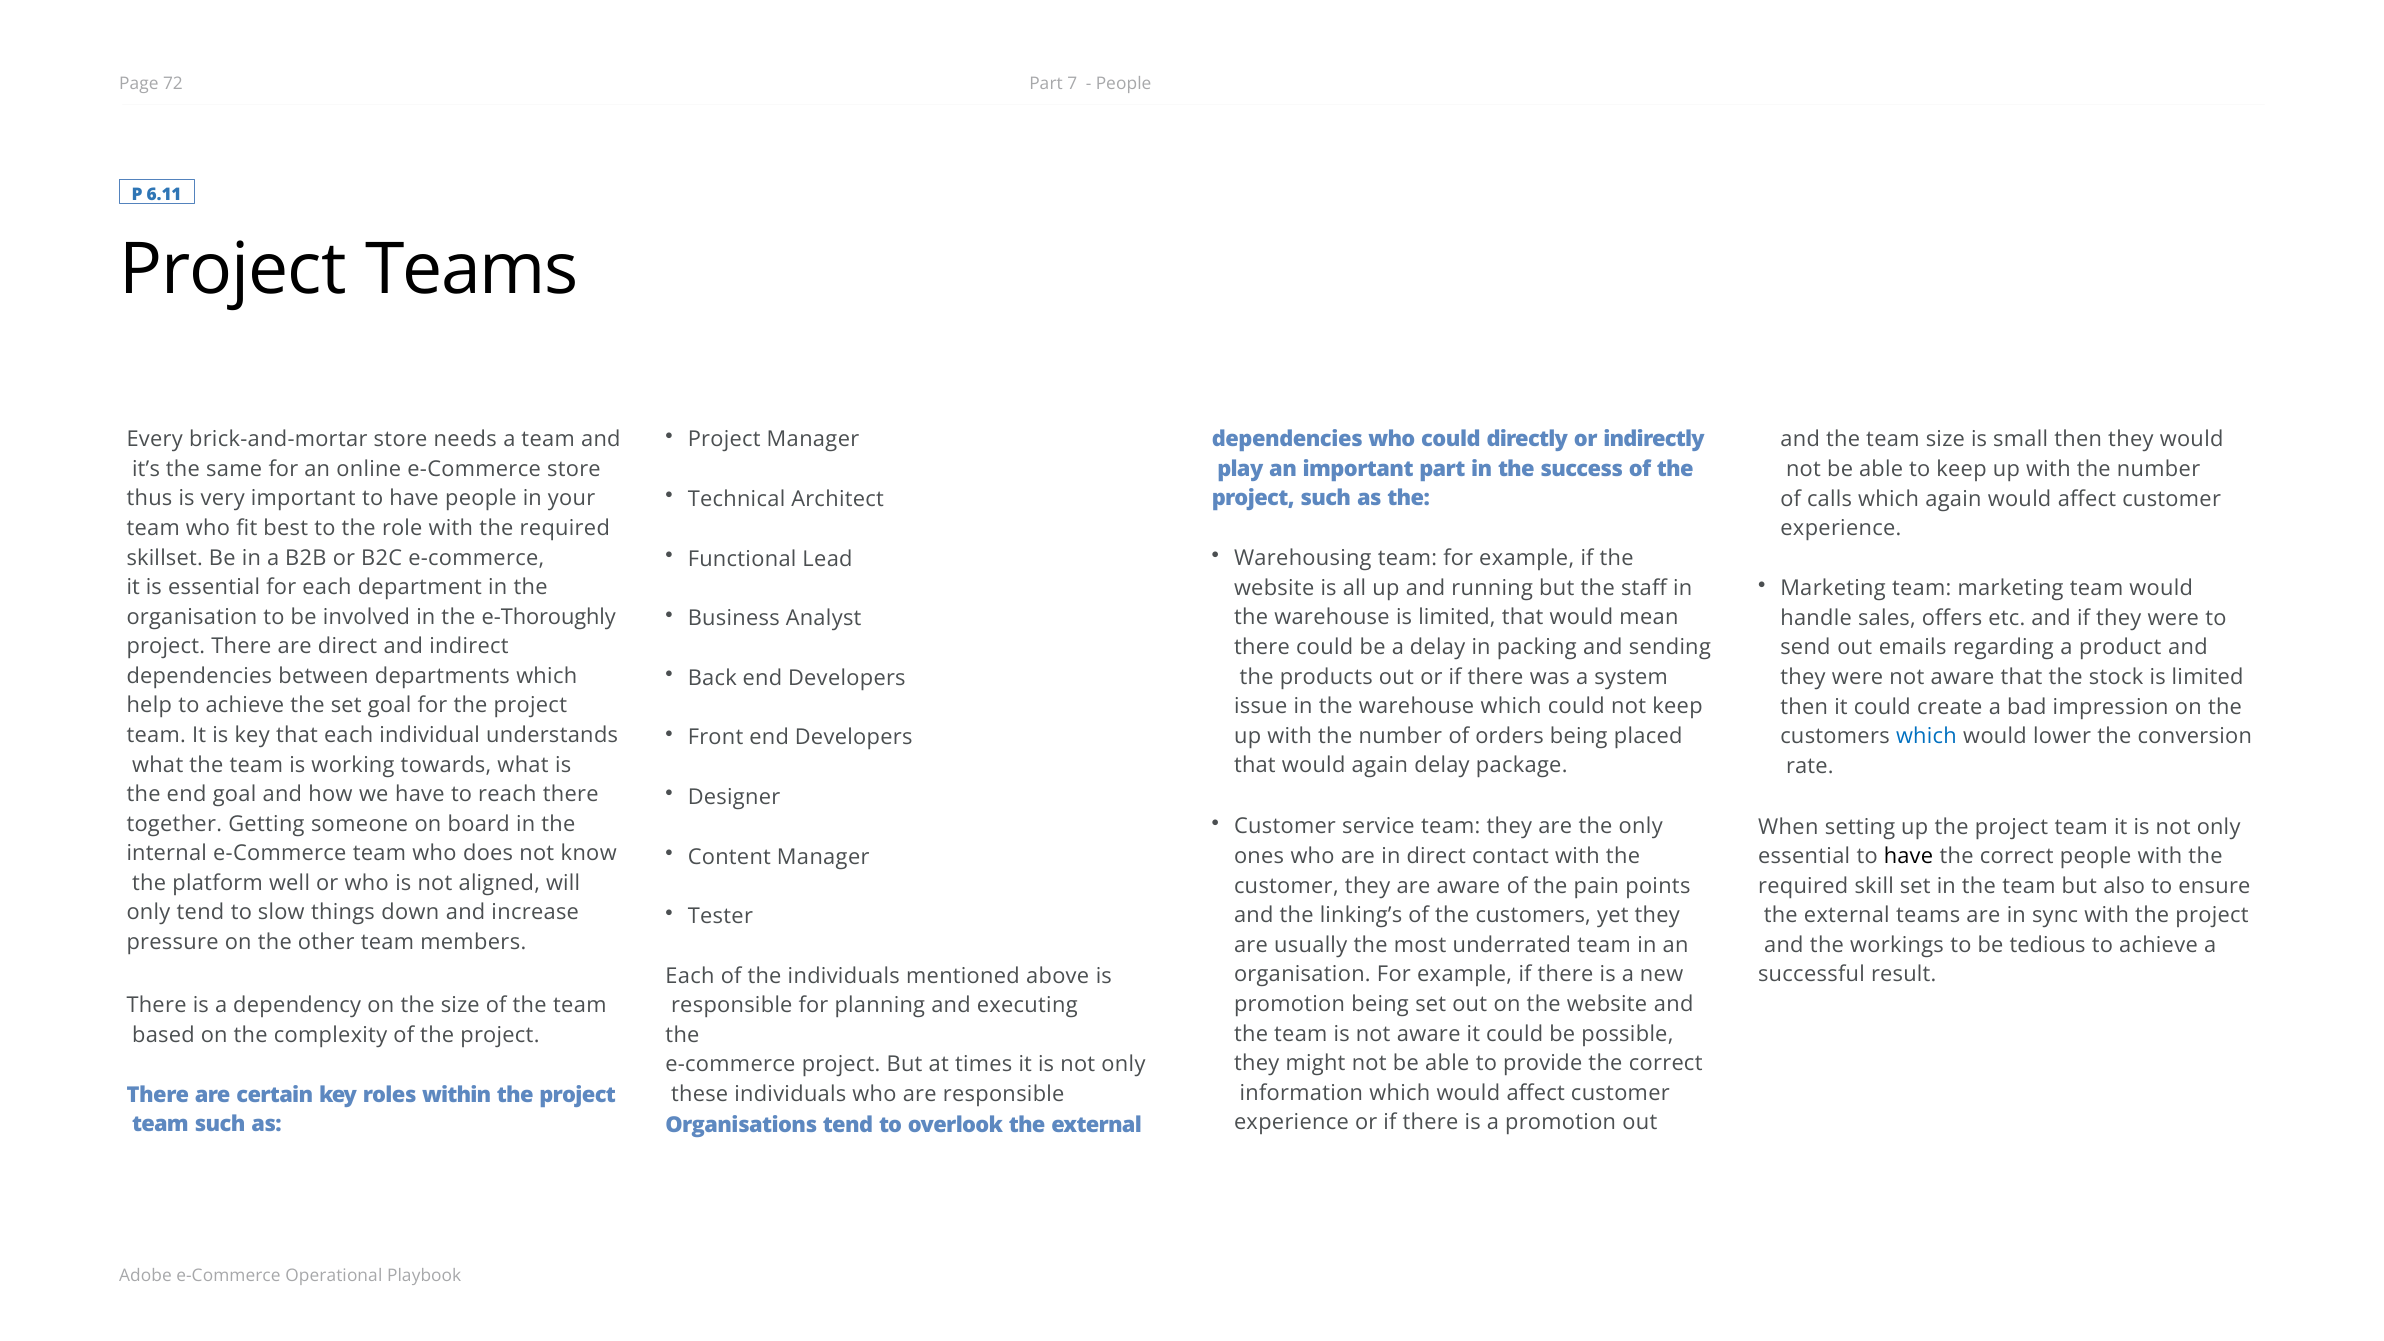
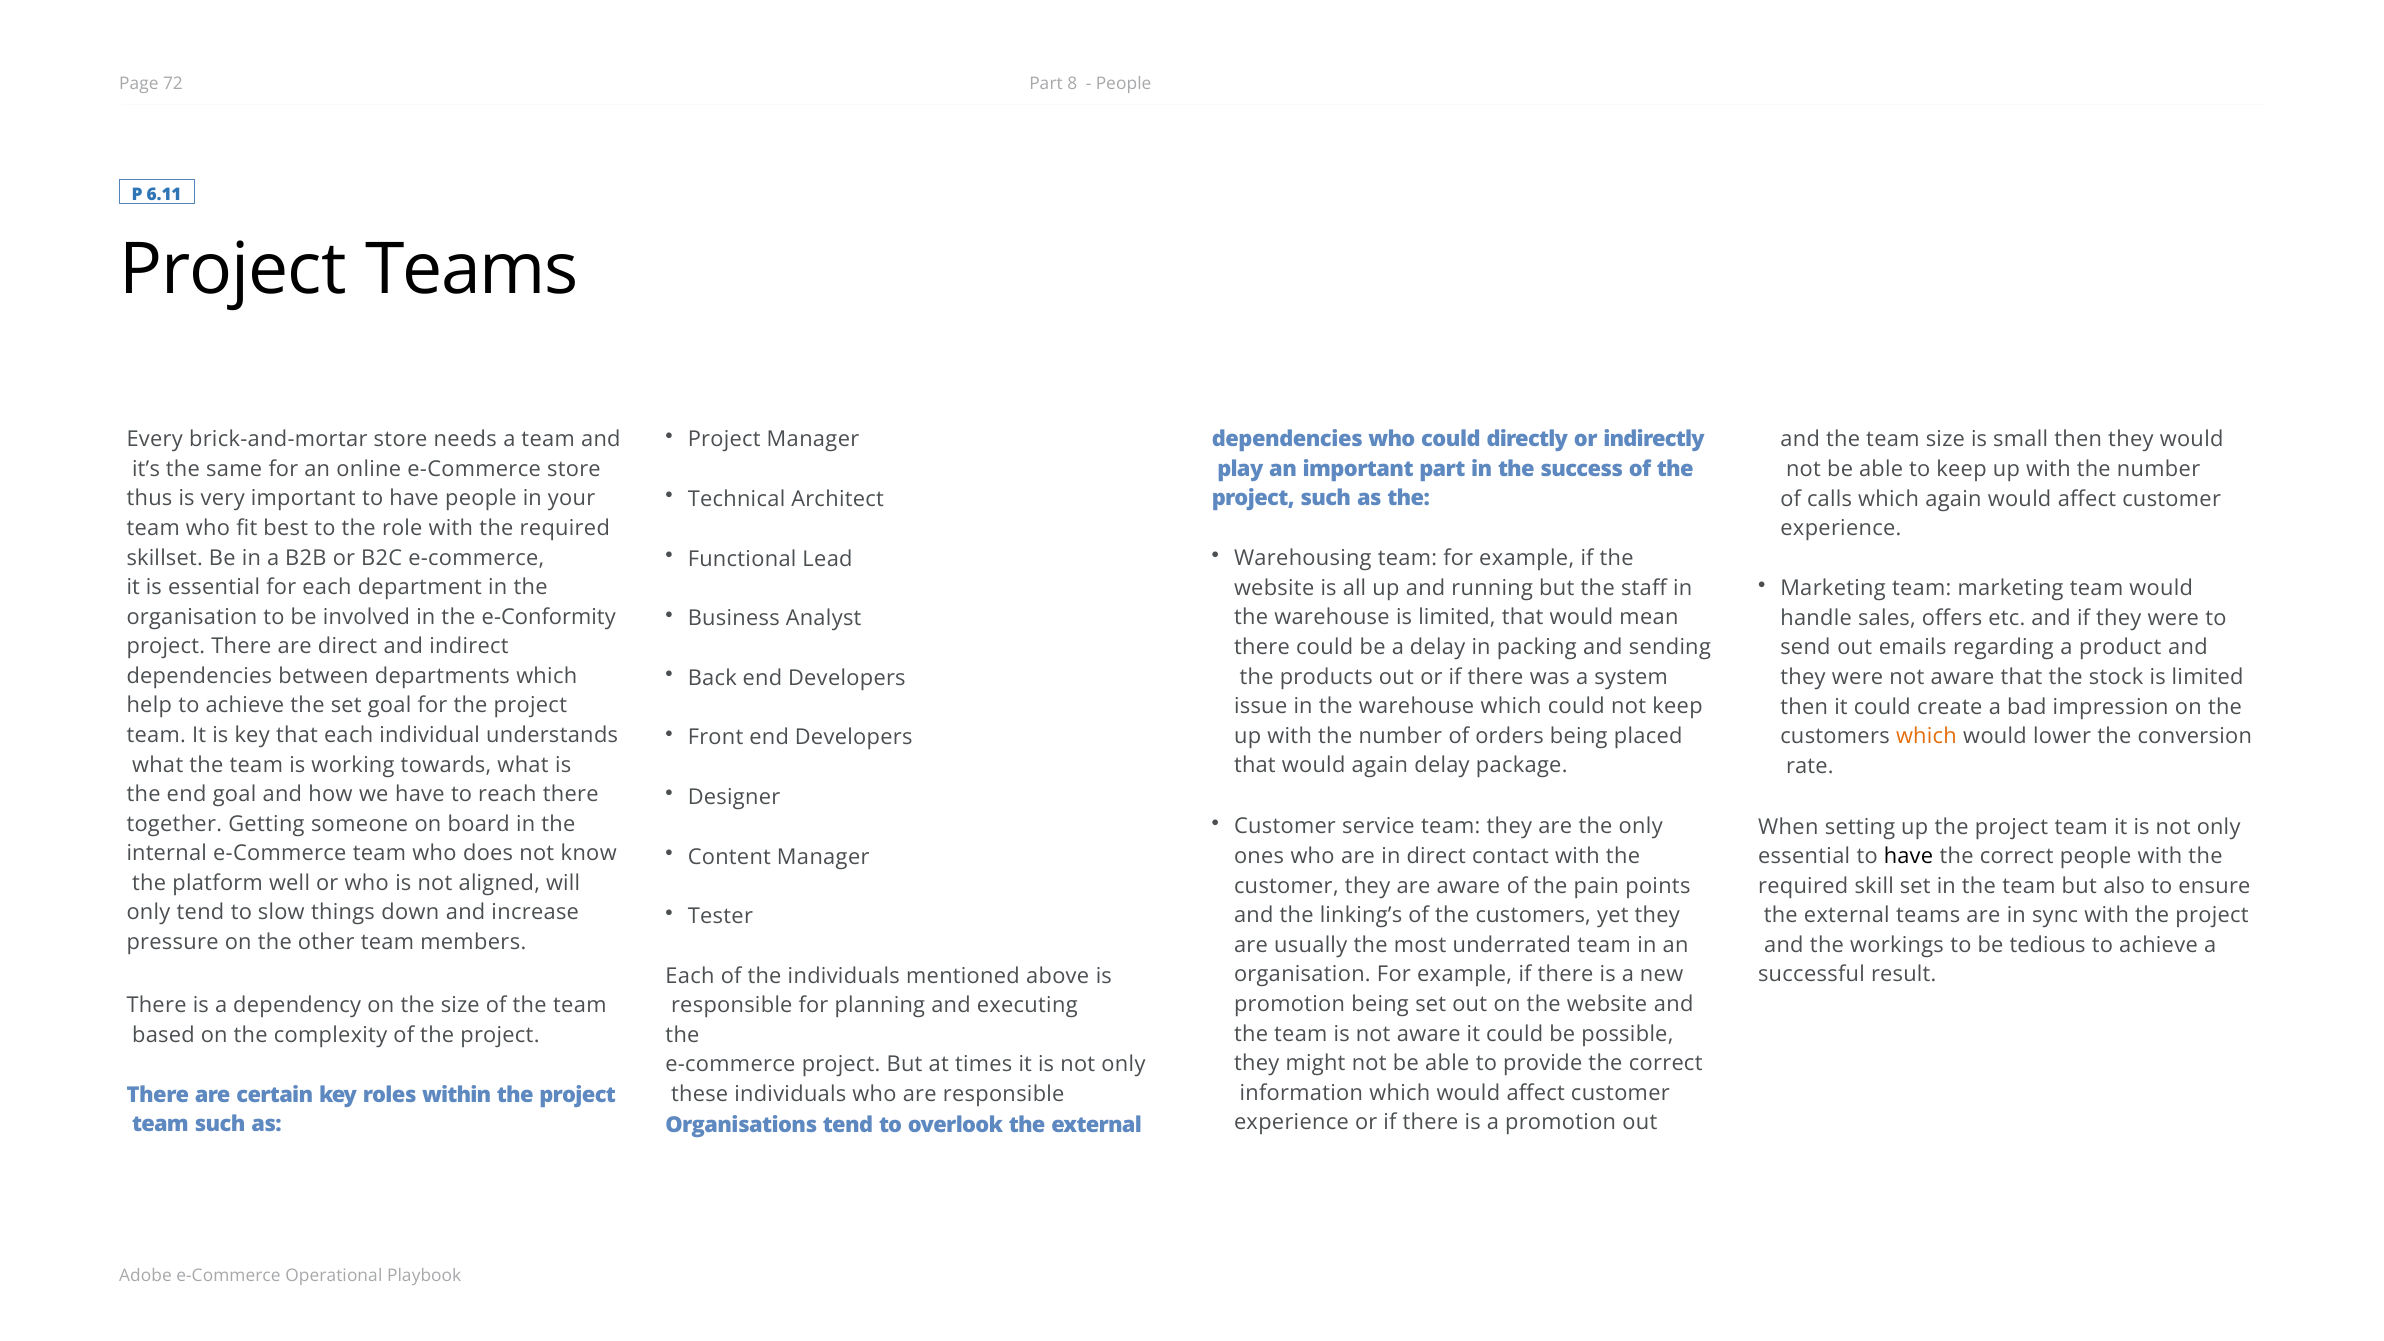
7: 7 -> 8 (1072, 84)
e-Thoroughly: e-Thoroughly -> e-Conformity (549, 617)
which colour: blue -> orange (1926, 736)
